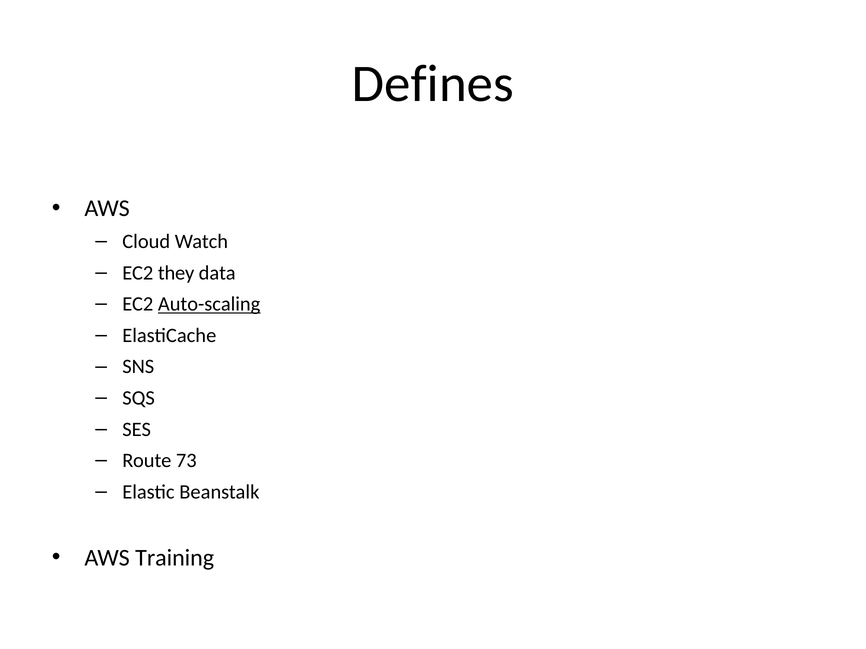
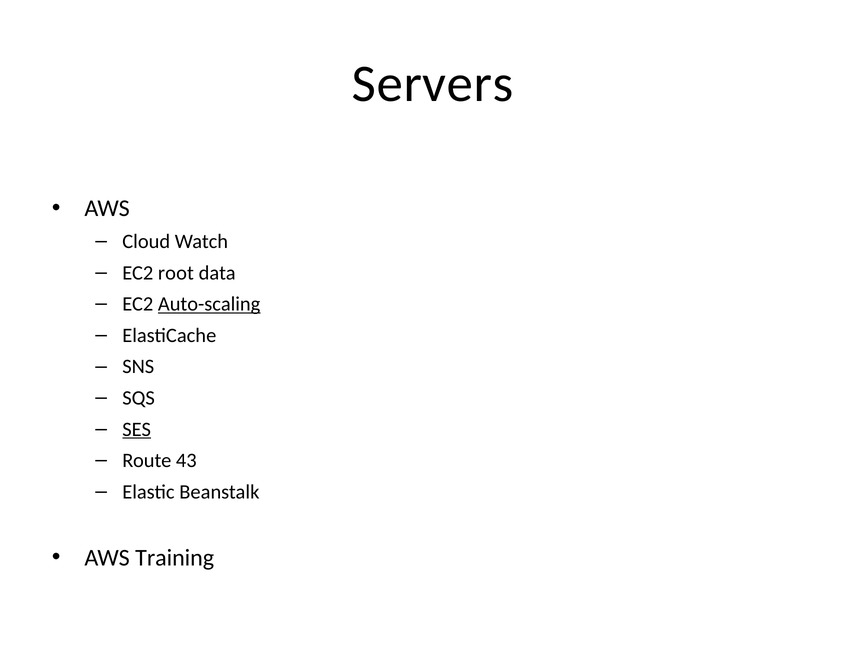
Defines: Defines -> Servers (433, 84)
they: they -> root (176, 273)
SES underline: none -> present (137, 430)
73: 73 -> 43 (186, 461)
